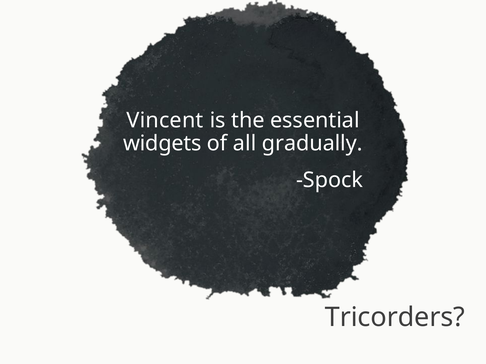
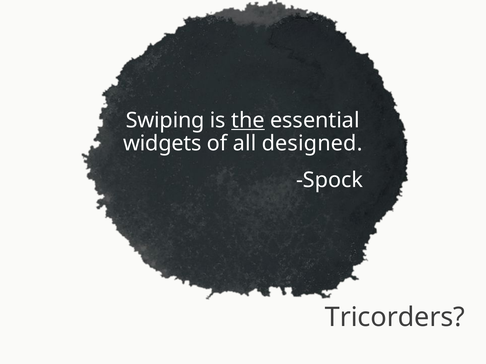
Vincent: Vincent -> Swiping (165, 120)
the underline: none -> present (248, 120)
gradually: gradually -> designed (312, 144)
